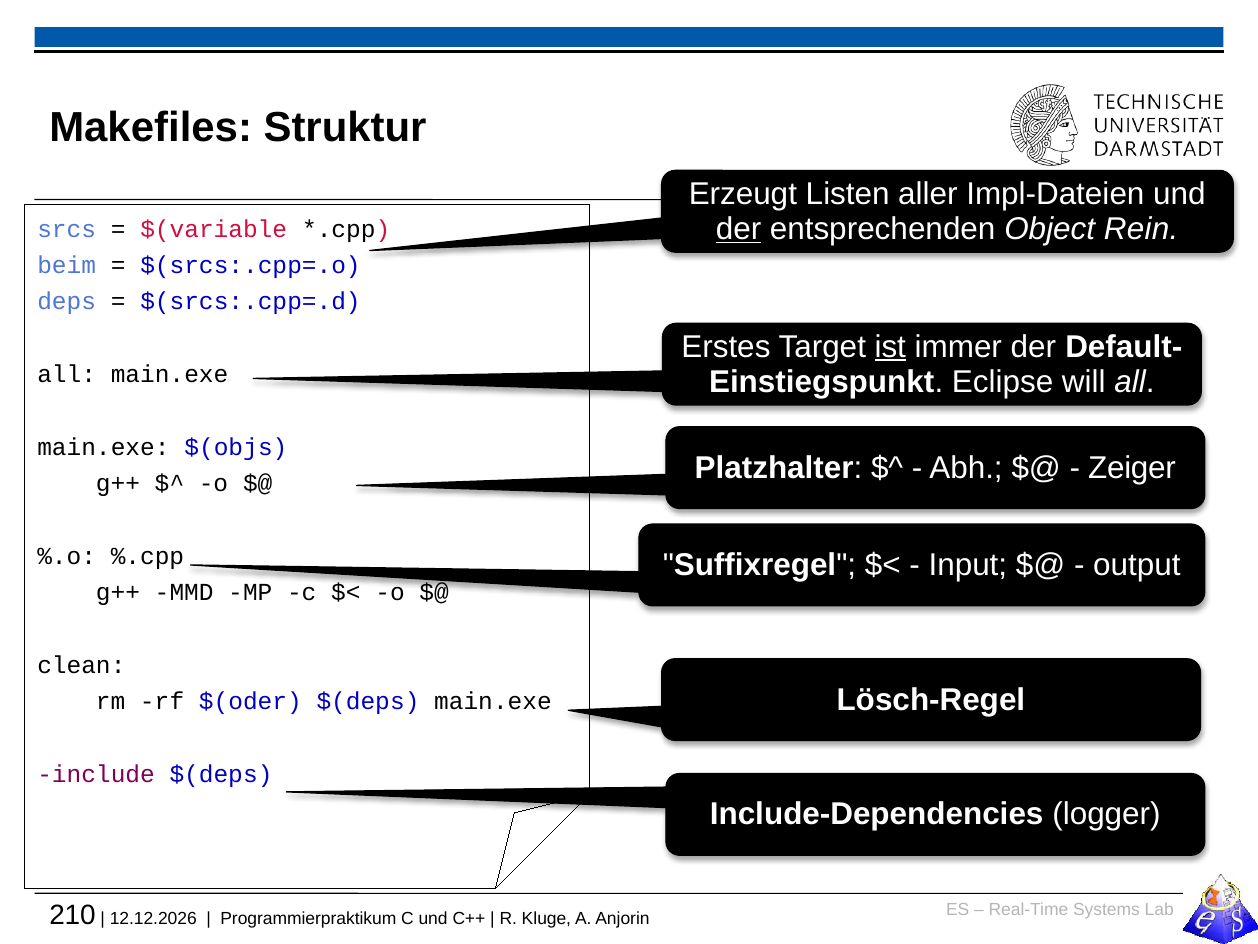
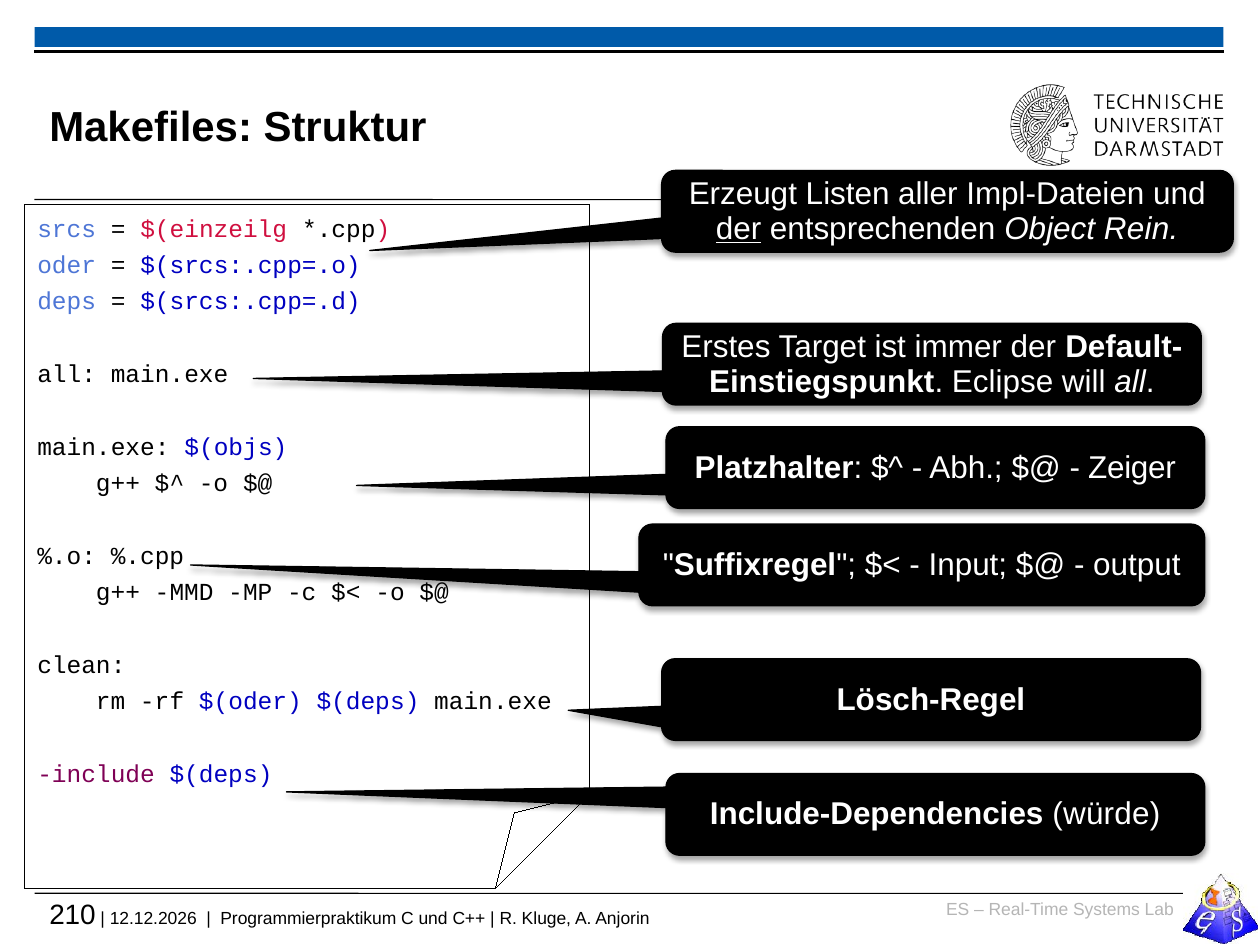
$(variable: $(variable -> $(einzeilg (214, 229)
beim: beim -> oder (67, 265)
ist underline: present -> none (890, 347)
logger: logger -> würde (1106, 814)
